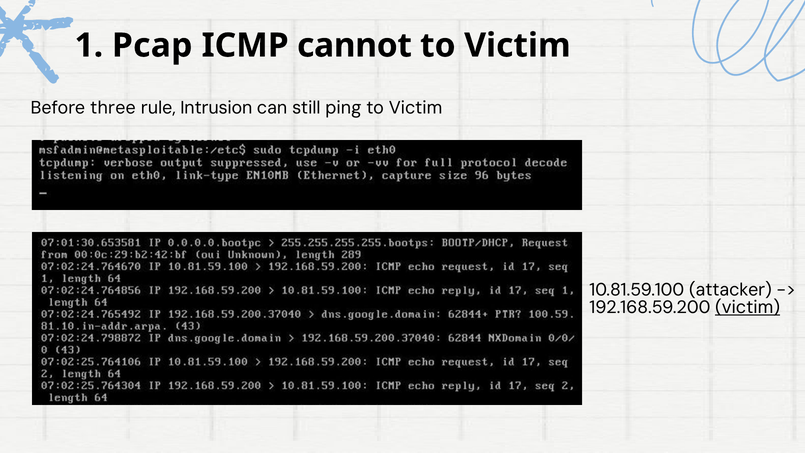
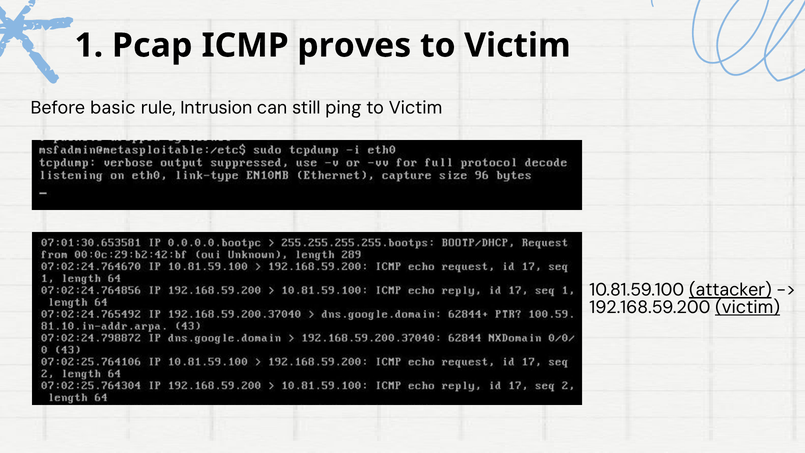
cannot: cannot -> proves (354, 45)
three: three -> basic (113, 108)
attacker underline: none -> present (730, 290)
